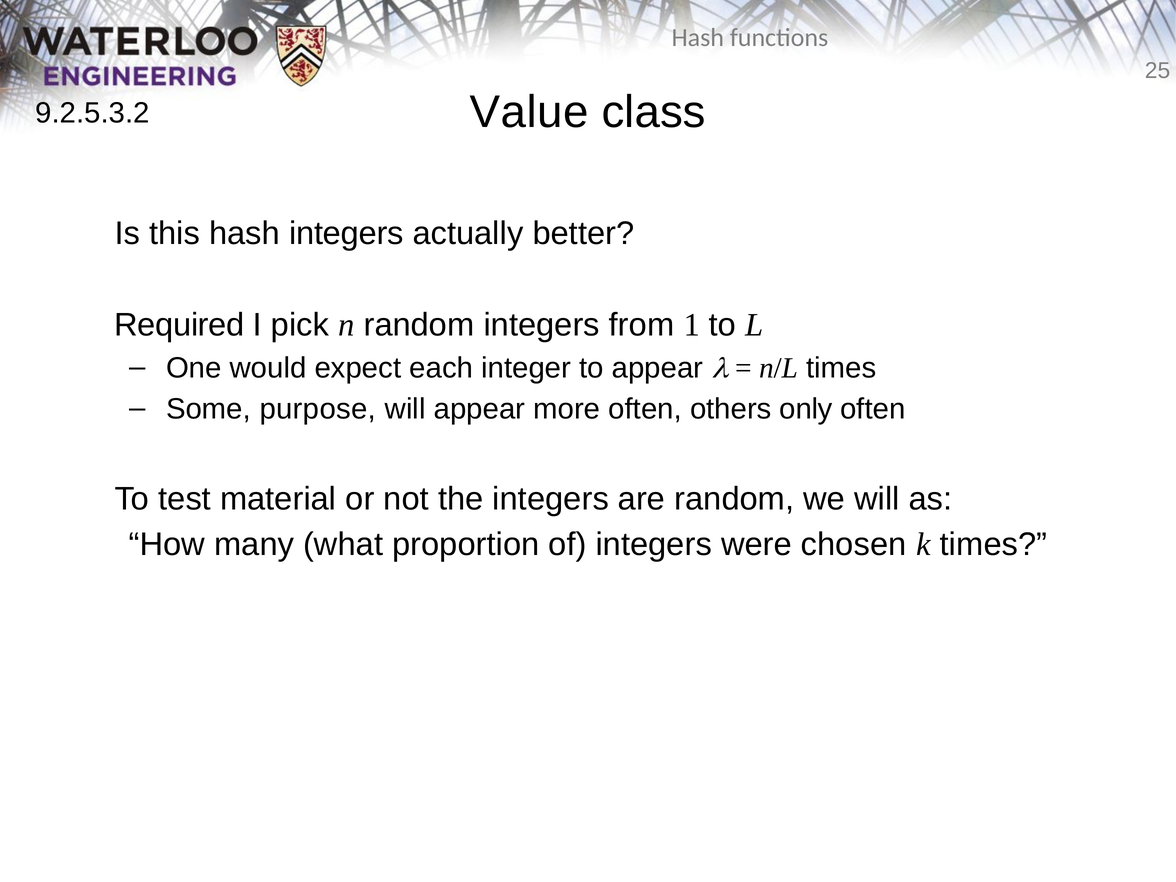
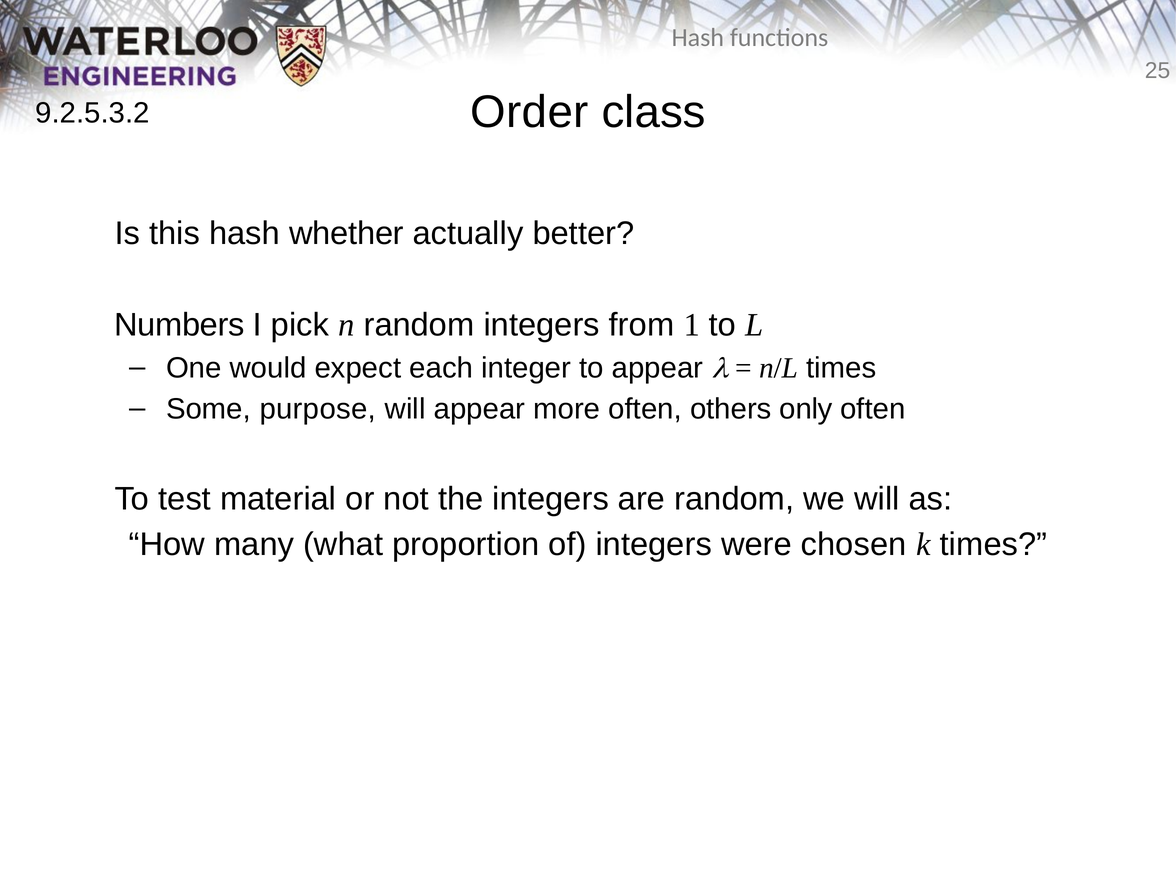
Value: Value -> Order (529, 112)
hash integers: integers -> whether (346, 234)
Required: Required -> Numbers (179, 325)
